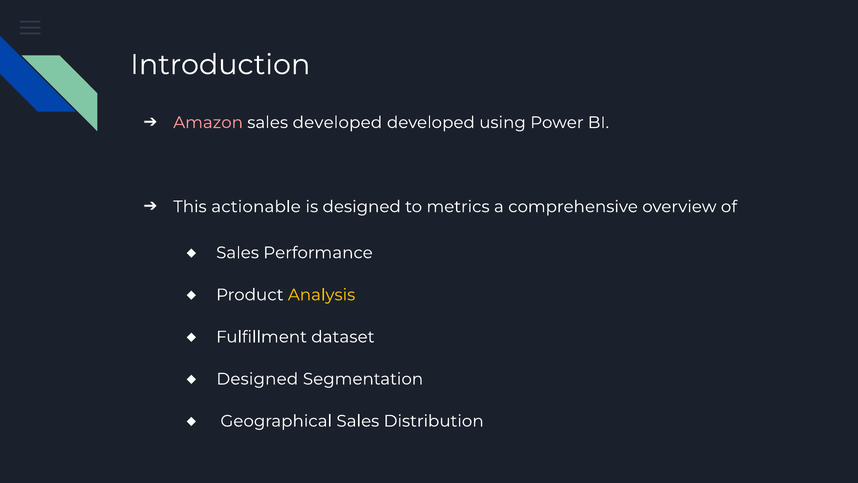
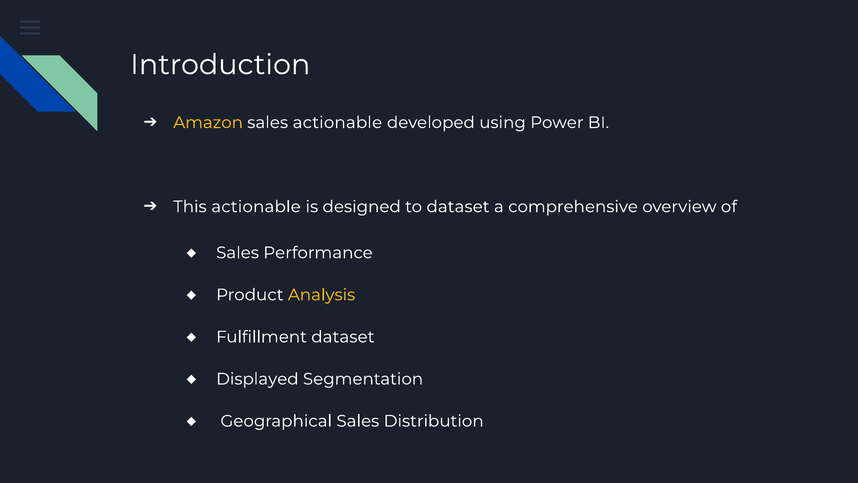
Amazon colour: pink -> yellow (208, 122)
sales developed: developed -> actionable (337, 122)
to metrics: metrics -> dataset (458, 207)
Designed: Designed -> Displayed (257, 379)
